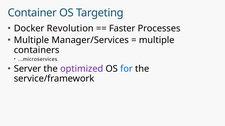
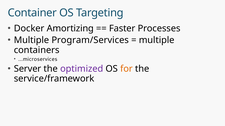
Revolution: Revolution -> Amortizing (70, 29)
Manager/Services: Manager/Services -> Program/Services (90, 40)
for colour: blue -> orange (126, 69)
